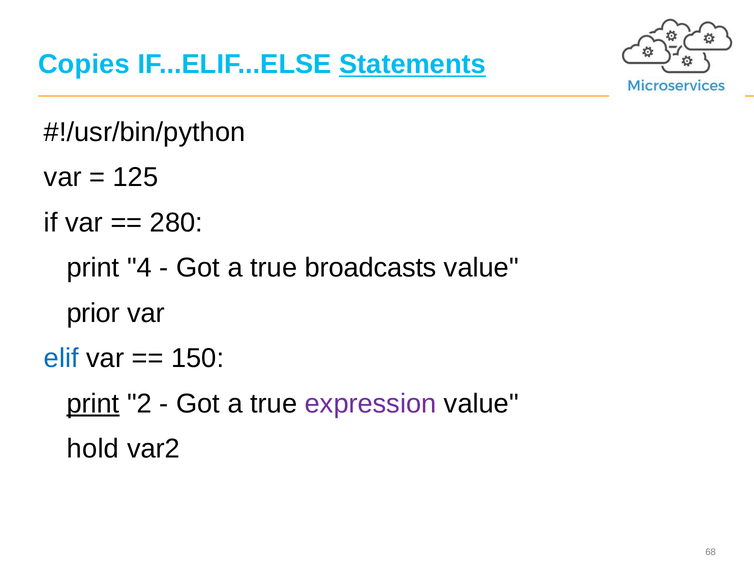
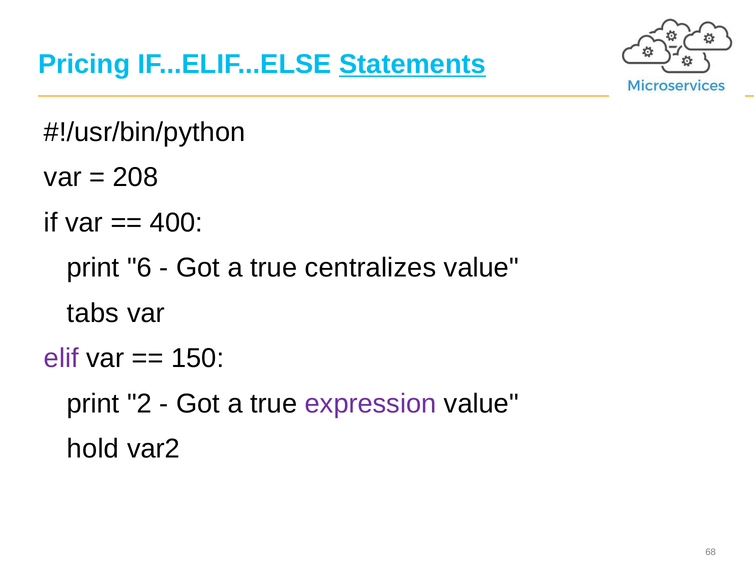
Copies: Copies -> Pricing (84, 64)
125: 125 -> 208 (136, 177)
280: 280 -> 400 (176, 223)
4: 4 -> 6 (140, 268)
broadcasts: broadcasts -> centralizes (370, 268)
prior: prior -> tabs (93, 313)
elif colour: blue -> purple (61, 358)
print underline: present -> none (93, 403)
